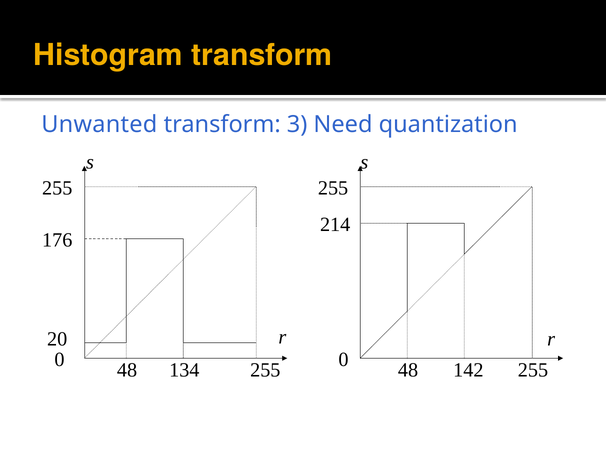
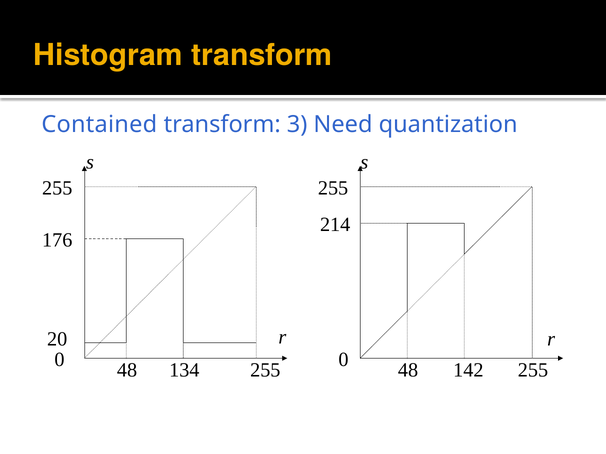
Unwanted: Unwanted -> Contained (99, 125)
